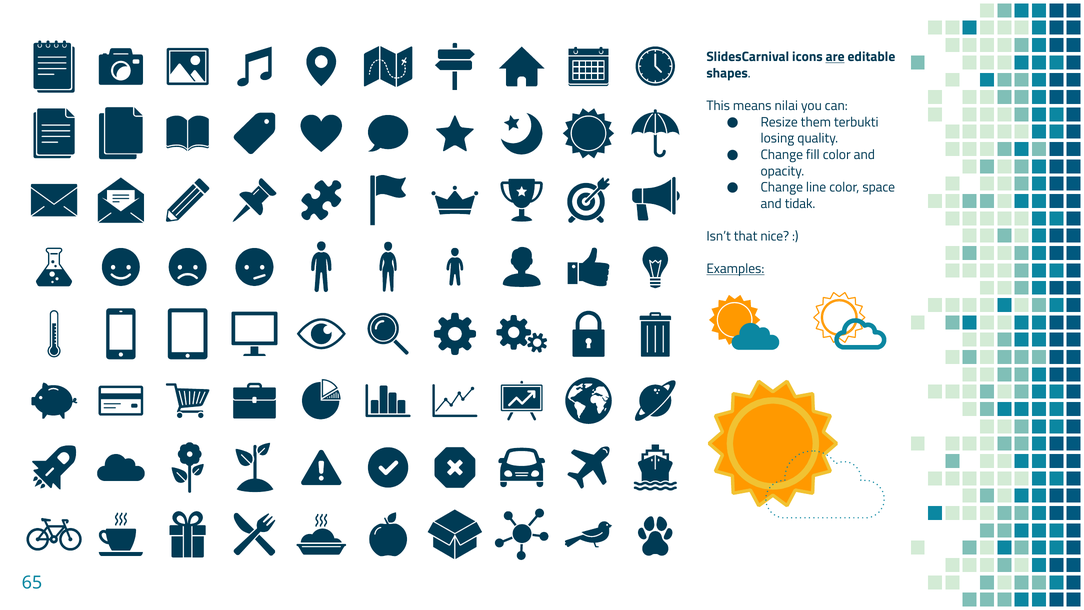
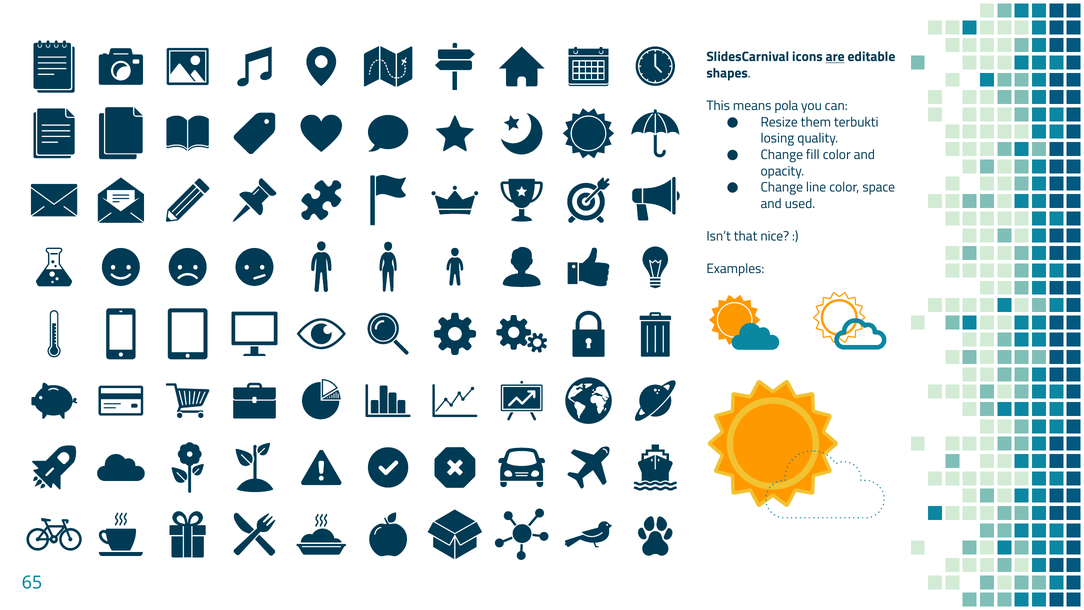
nilai: nilai -> pola (786, 106)
tidak: tidak -> used (800, 204)
Examples underline: present -> none (735, 269)
